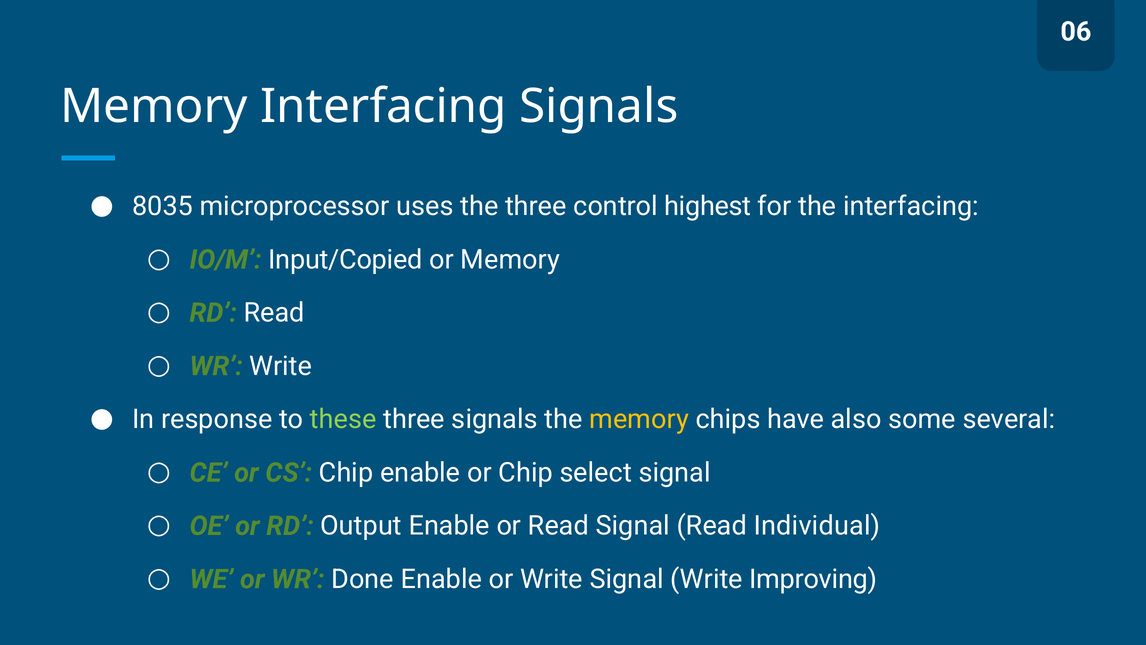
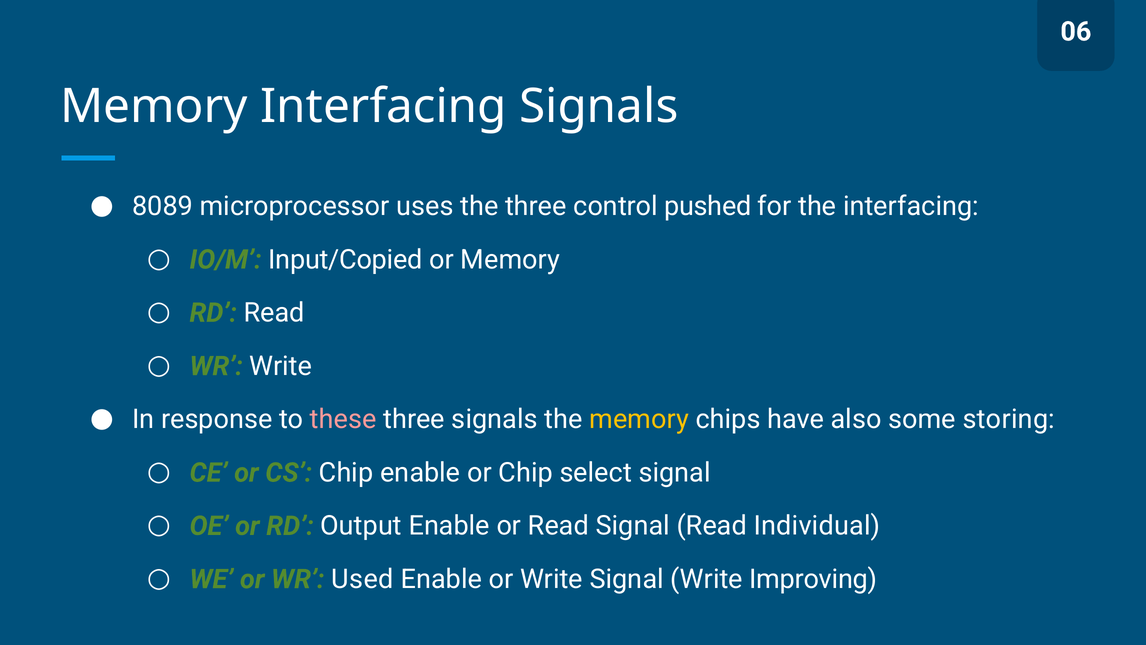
8035: 8035 -> 8089 (163, 206)
highest: highest -> pushed (708, 206)
these colour: light green -> pink (343, 419)
several: several -> storing (1009, 419)
Done: Done -> Used (362, 579)
